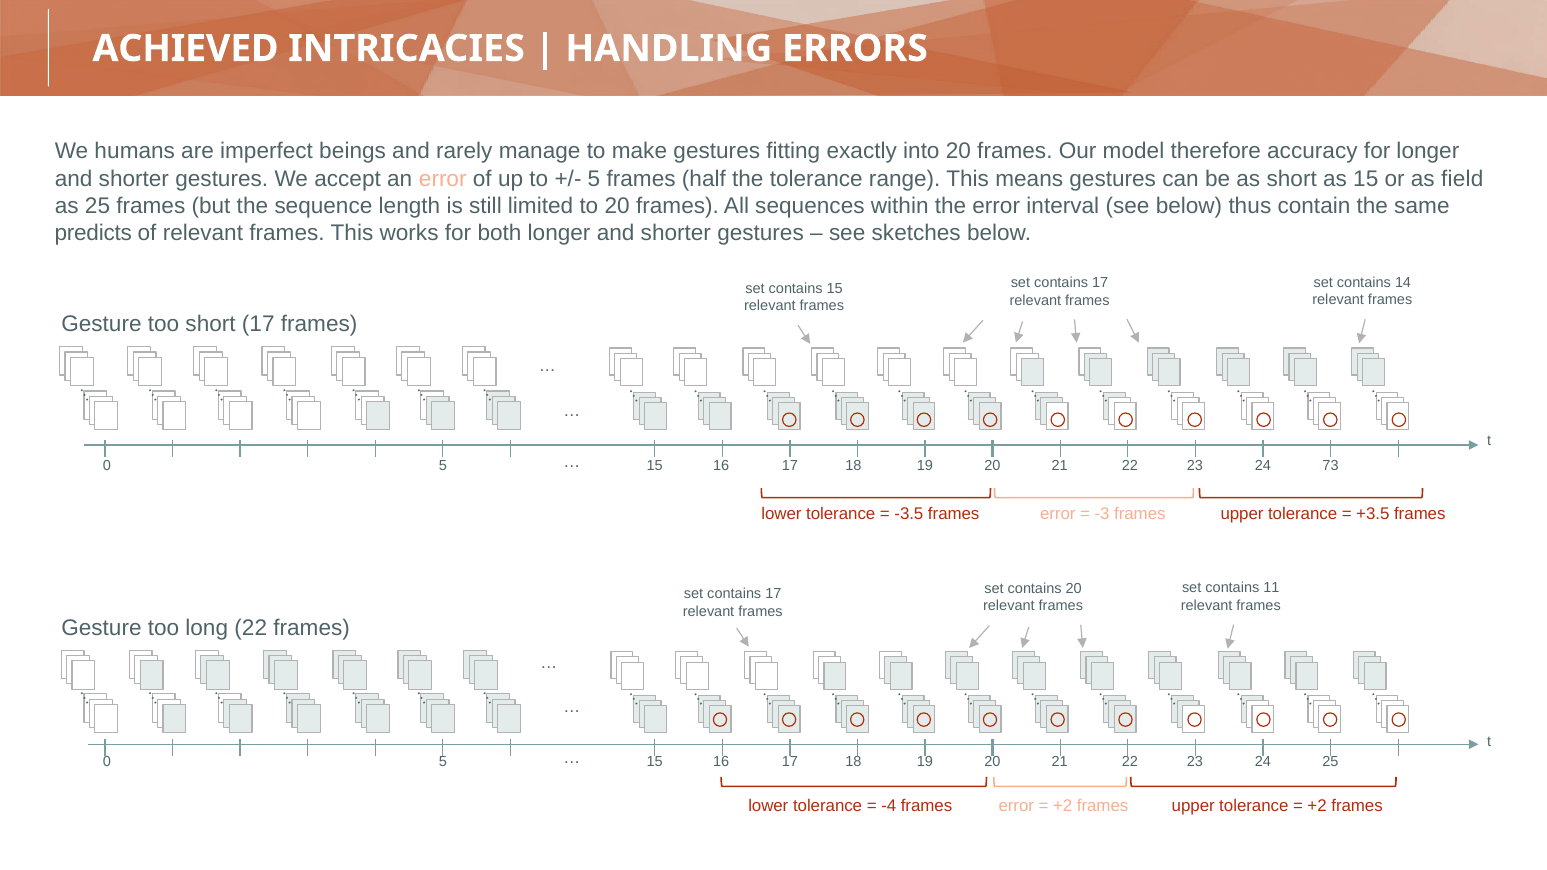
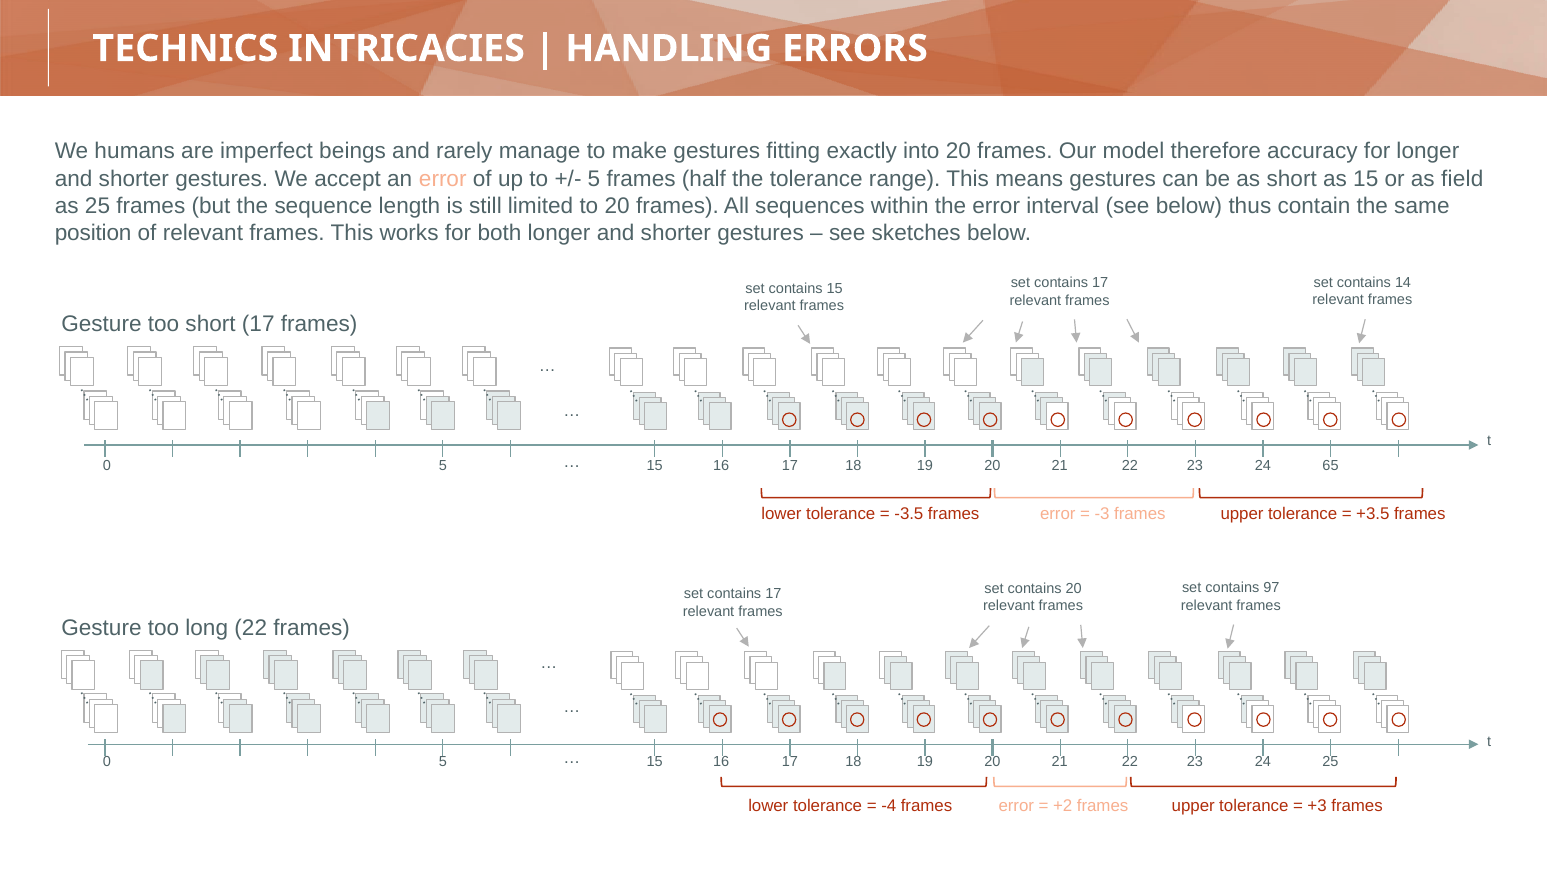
ACHIEVED: ACHIEVED -> TECHNICS (185, 49)
predicts: predicts -> position (93, 233)
73: 73 -> 65 (1331, 466)
11: 11 -> 97 (1272, 588)
+2: +2 -> +3 (1317, 806)
